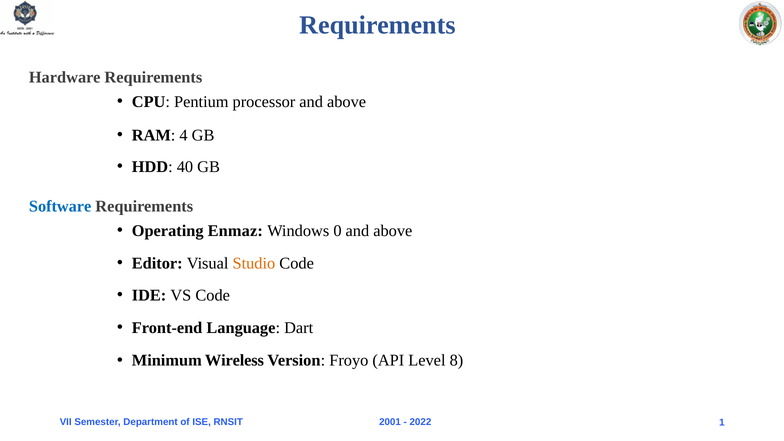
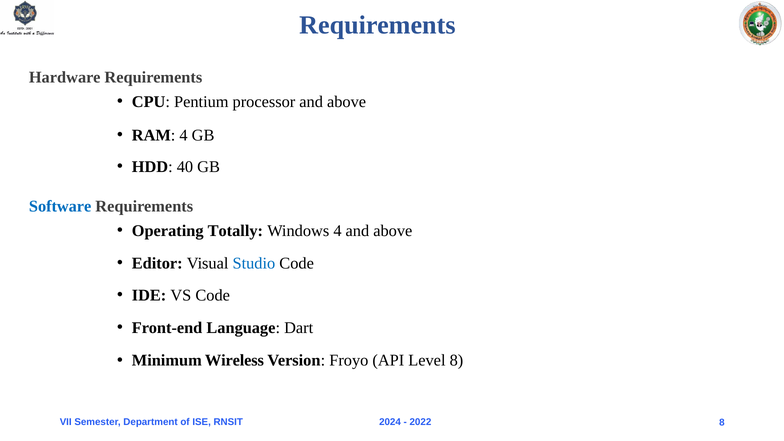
Enmaz: Enmaz -> Totally (235, 231)
Windows 0: 0 -> 4 (337, 231)
Studio colour: orange -> blue (254, 263)
2001: 2001 -> 2024 (390, 422)
2022 1: 1 -> 8 (722, 422)
